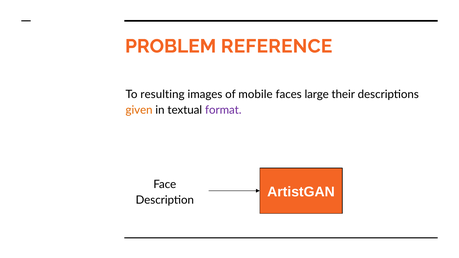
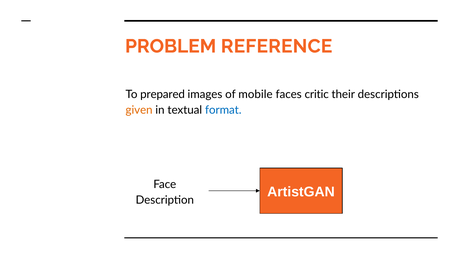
resulting: resulting -> prepared (163, 94)
large: large -> critic (317, 94)
format colour: purple -> blue (223, 110)
